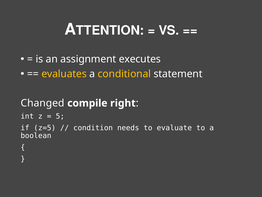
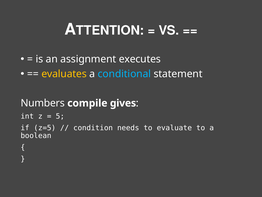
conditional colour: yellow -> light blue (124, 74)
Changed: Changed -> Numbers (43, 103)
right: right -> gives (123, 103)
